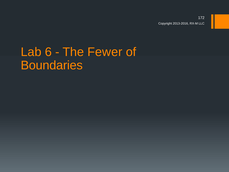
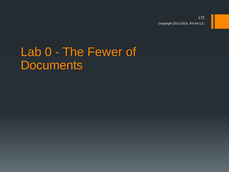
6: 6 -> 0 (48, 52)
Boundaries: Boundaries -> Documents (52, 65)
